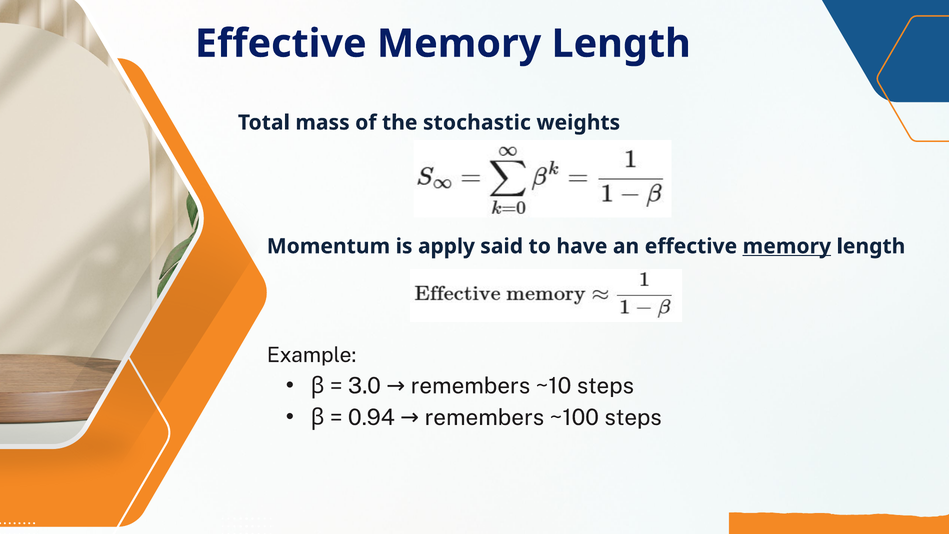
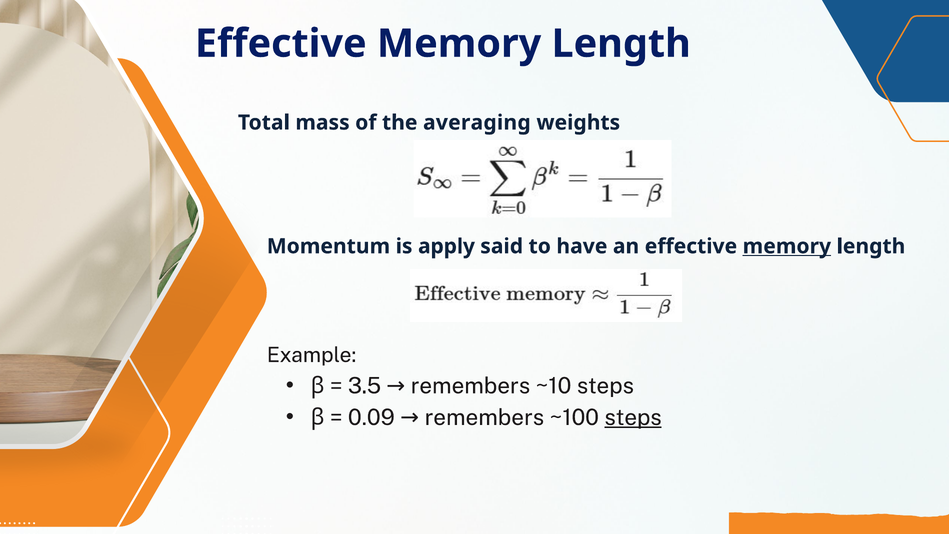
stochastic: stochastic -> averaging (477, 123)
3.0: 3.0 -> 3.5 (364, 386)
0.94: 0.94 -> 0.09 (371, 417)
steps underline: none -> present (633, 417)
